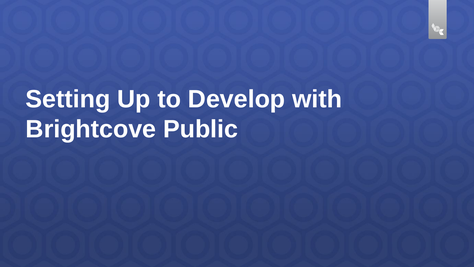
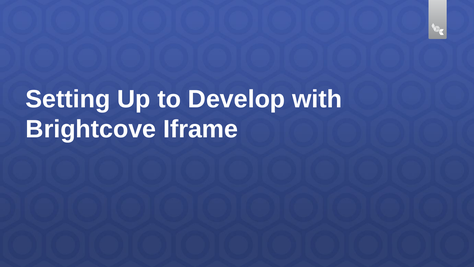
Public: Public -> Iframe (201, 129)
